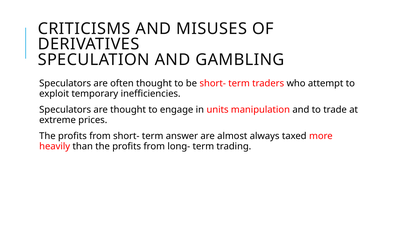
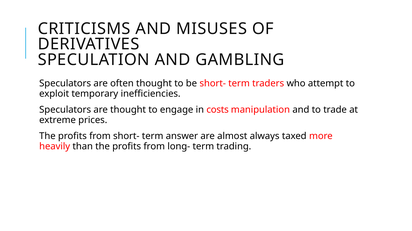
units: units -> costs (218, 110)
